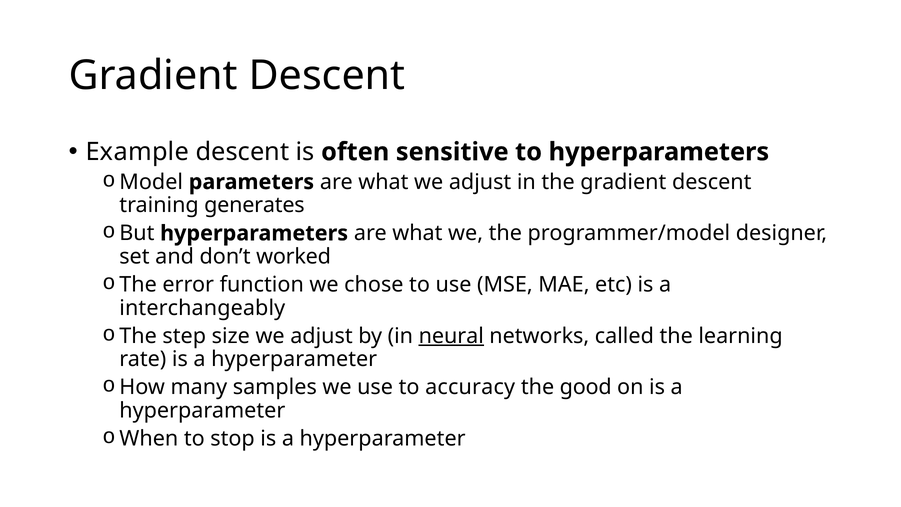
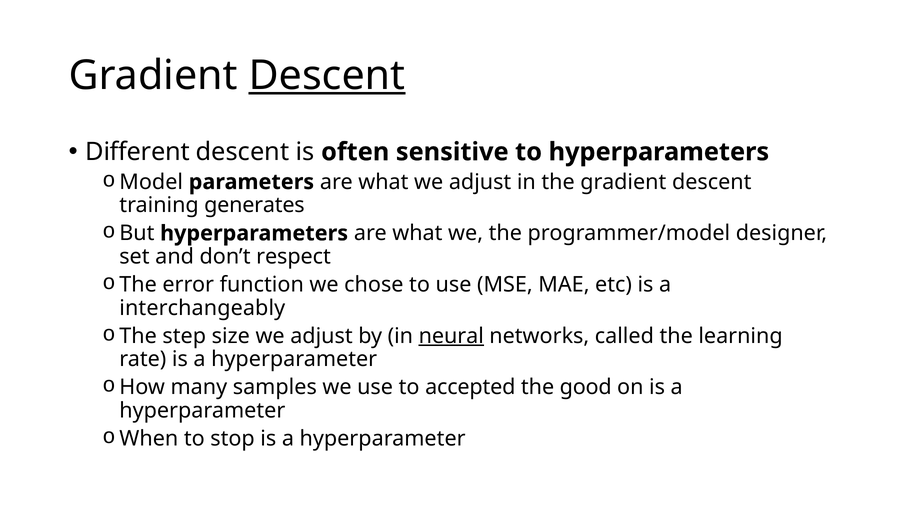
Descent underline: none -> present (327, 76)
Example: Example -> Different (138, 152)
worked: worked -> respect (293, 256)
accuracy: accuracy -> accepted (470, 387)
